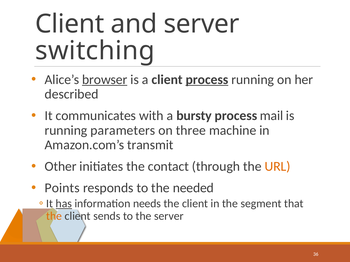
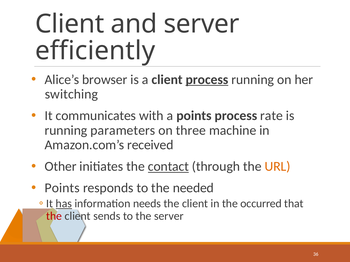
switching: switching -> efficiently (95, 51)
browser underline: present -> none (105, 80)
described: described -> switching (71, 94)
a bursty: bursty -> points (194, 116)
mail: mail -> rate (272, 116)
transmit: transmit -> received (150, 145)
contact underline: none -> present (168, 167)
segment: segment -> occurred (261, 204)
the colour: orange -> red (54, 217)
